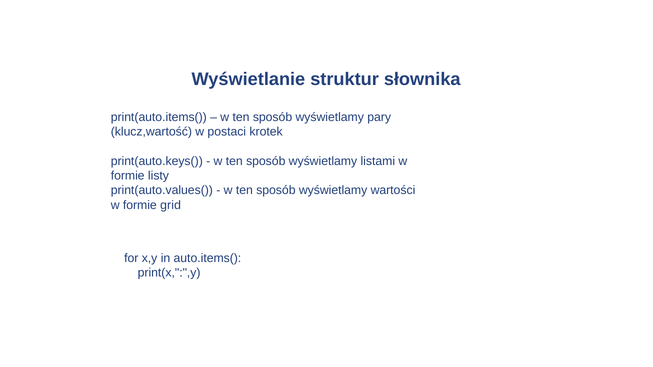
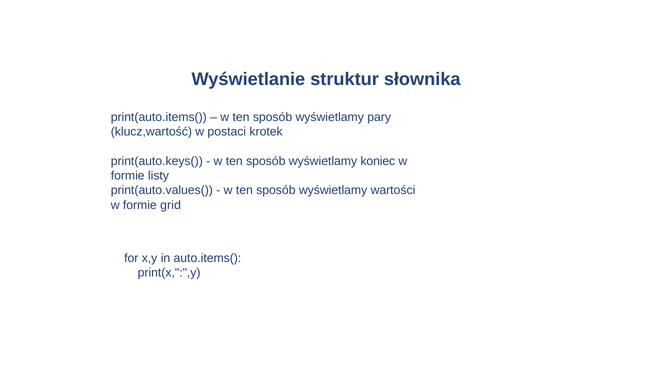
listami: listami -> koniec (378, 161)
